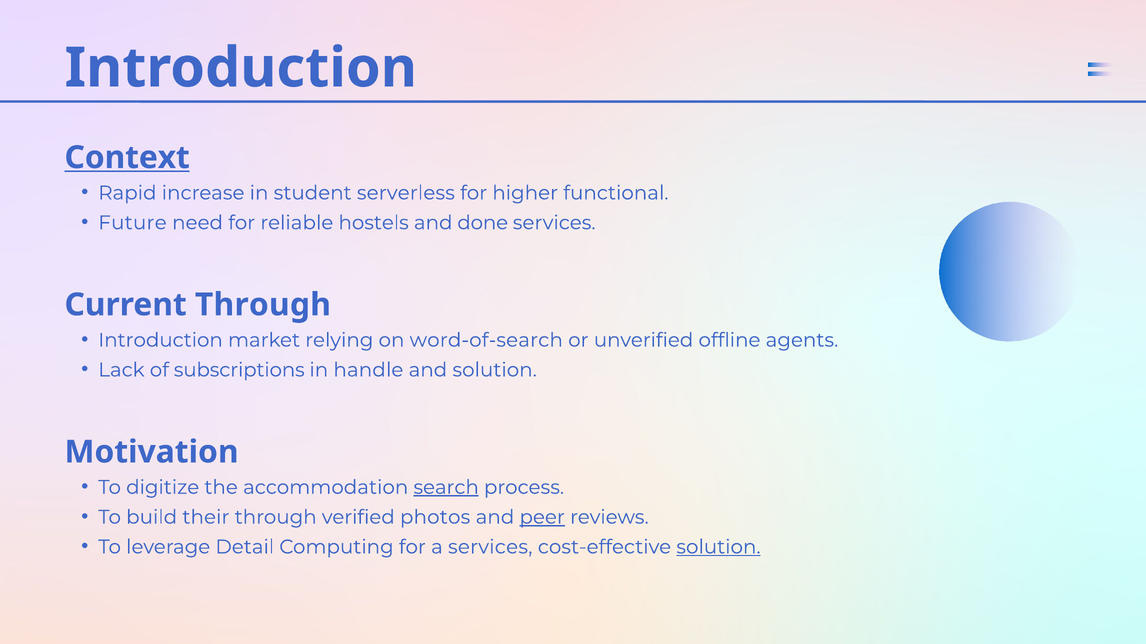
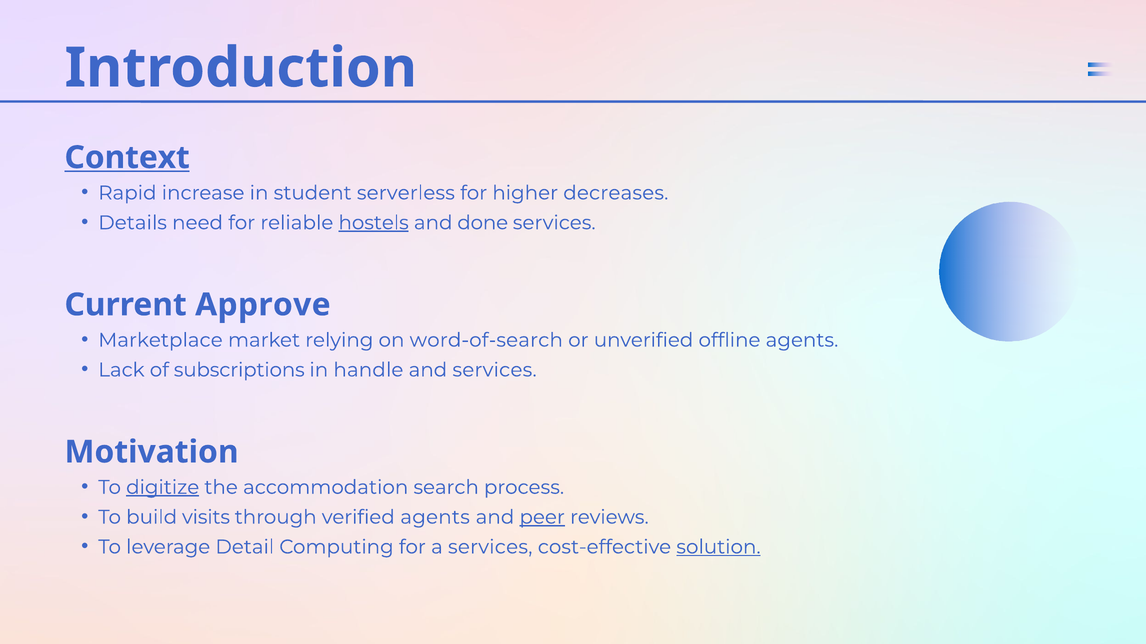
functional: functional -> decreases (616, 193)
Future: Future -> Details (133, 223)
hostels underline: none -> present (374, 223)
Current Through: Through -> Approve (263, 305)
Introduction: Introduction -> Marketplace (160, 340)
and solution: solution -> services (495, 370)
digitize underline: none -> present (163, 488)
search underline: present -> none (446, 488)
their: their -> visits (206, 518)
verified photos: photos -> agents (435, 518)
